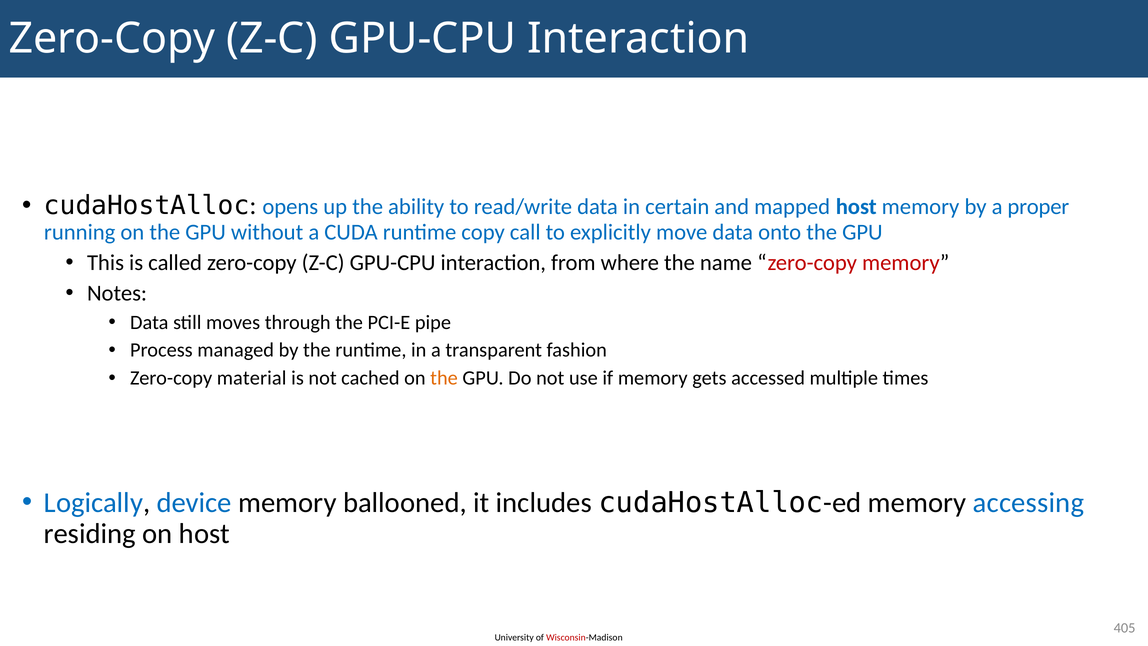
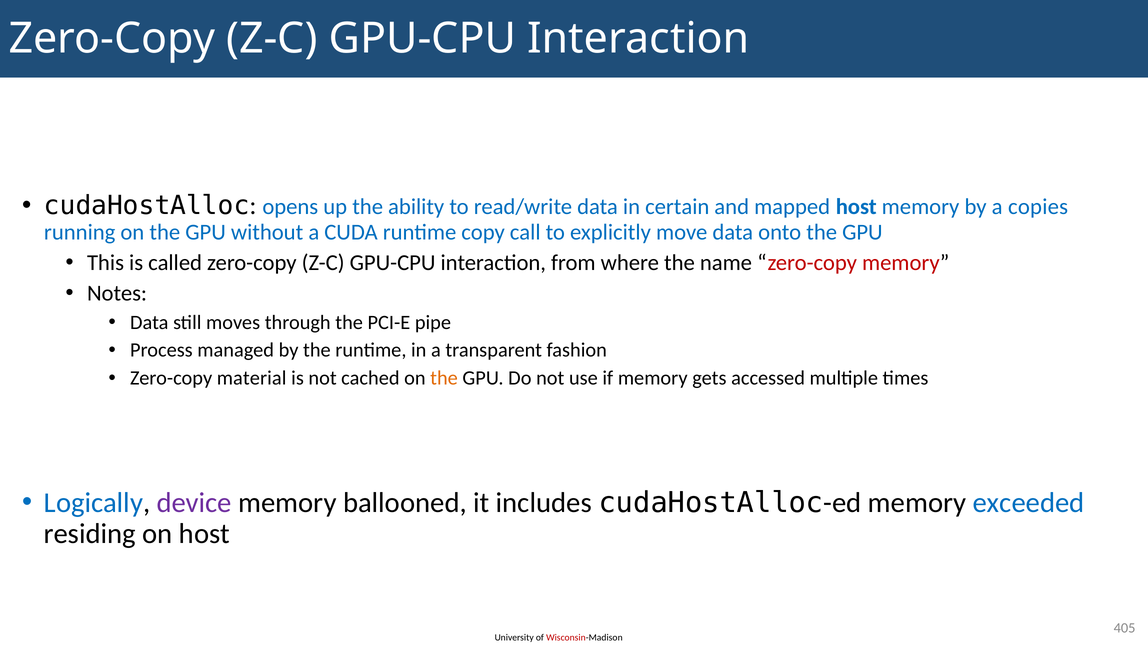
proper: proper -> copies (1038, 207)
device colour: blue -> purple (194, 502)
accessing: accessing -> exceeded (1029, 502)
